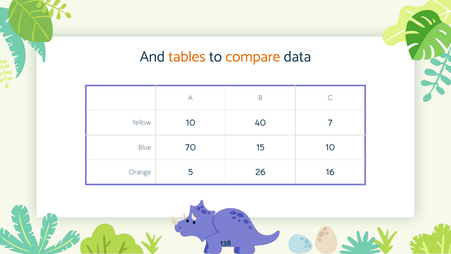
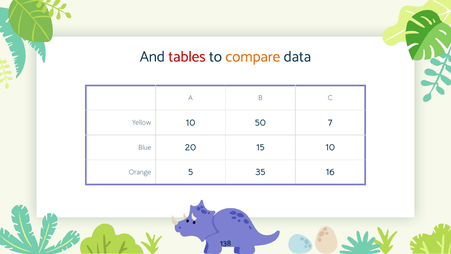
tables colour: orange -> red (187, 56)
40: 40 -> 50 (260, 123)
70: 70 -> 20 (191, 147)
26: 26 -> 35 (260, 172)
